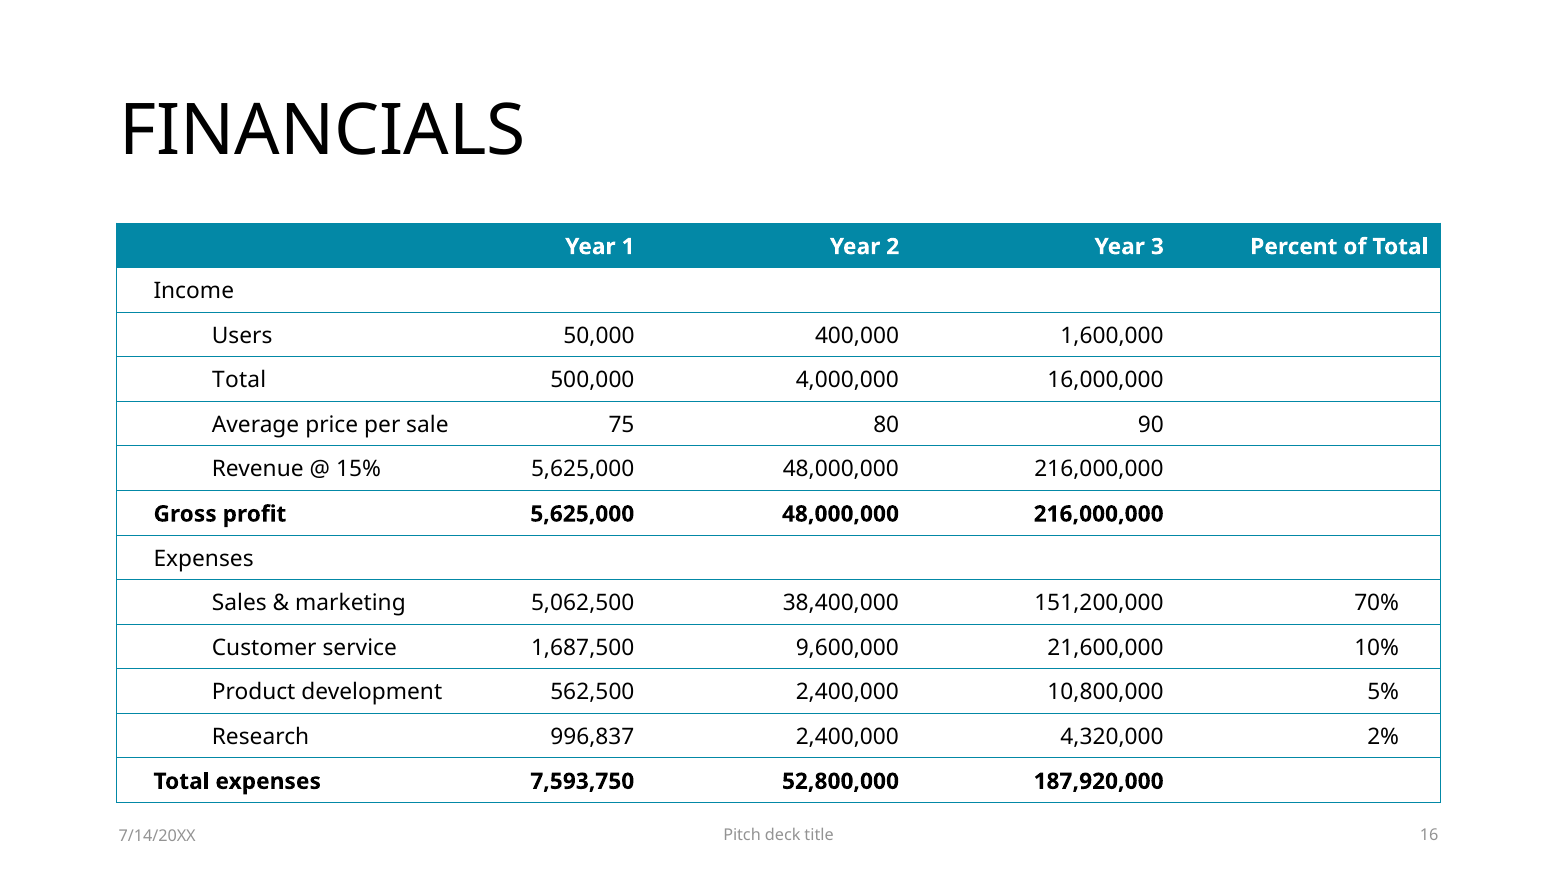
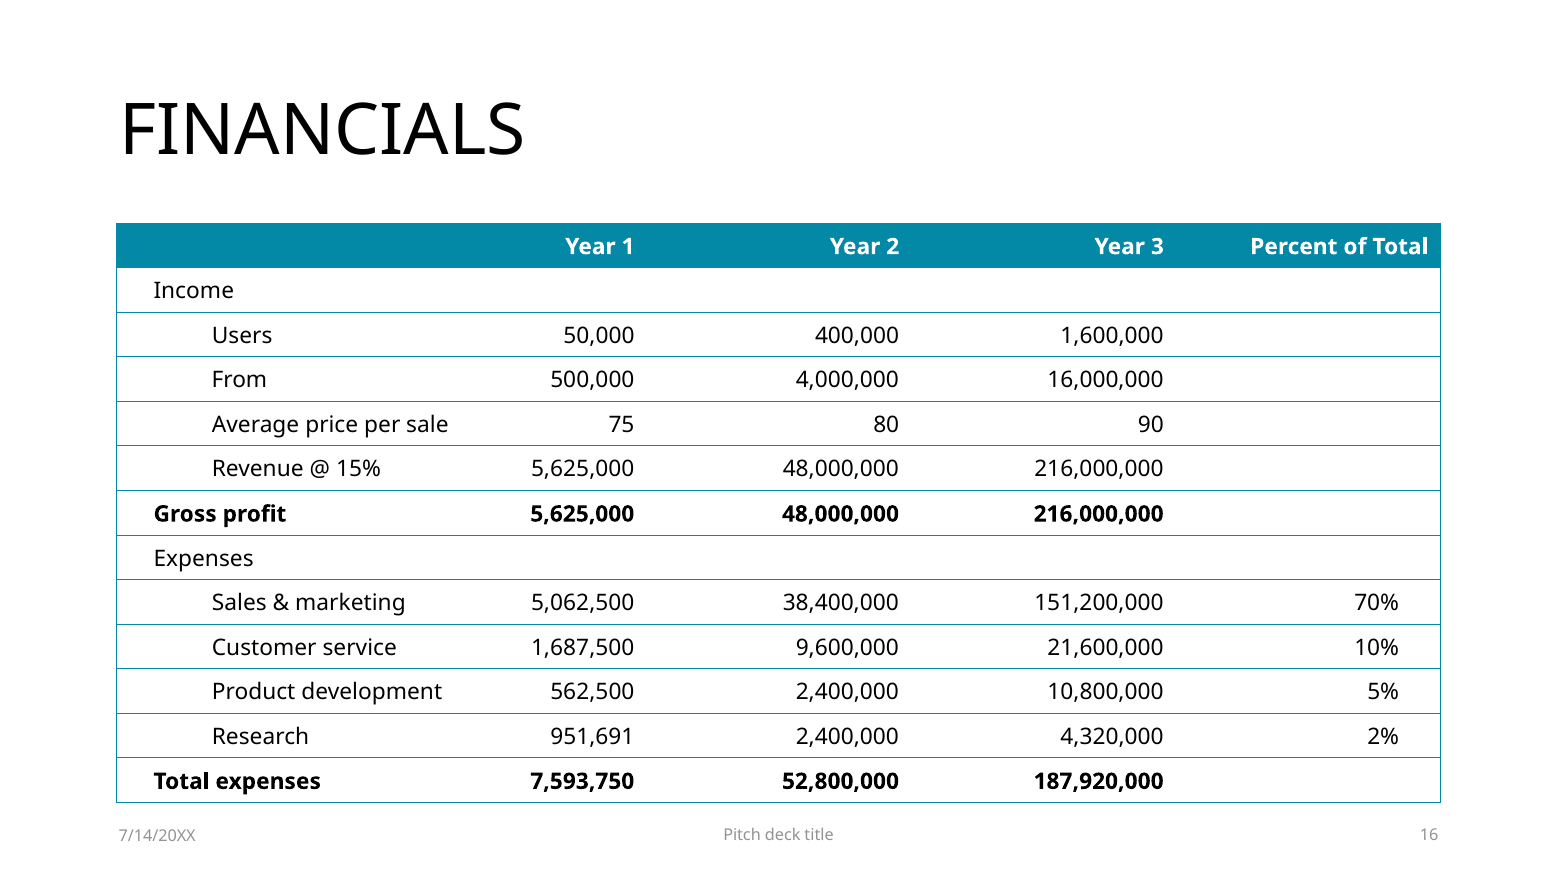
Total: Total -> From (239, 380)
996,837: 996,837 -> 951,691 (592, 737)
